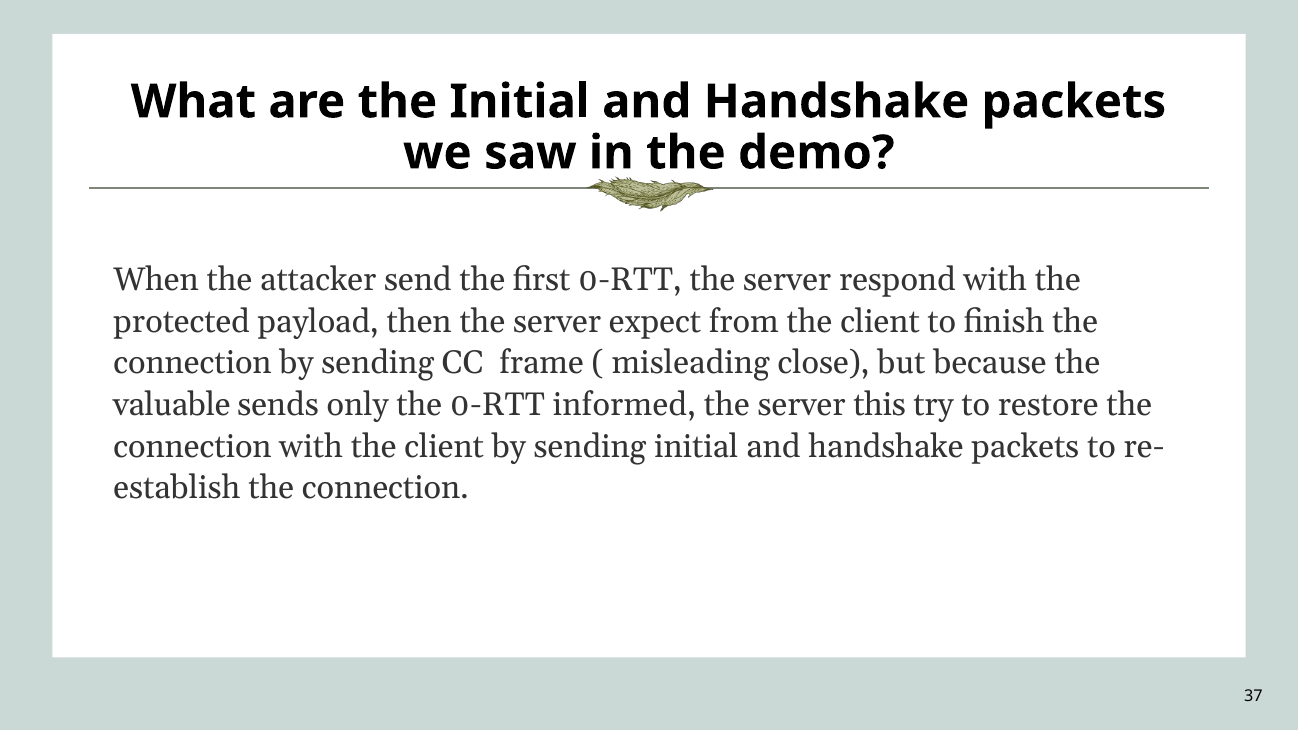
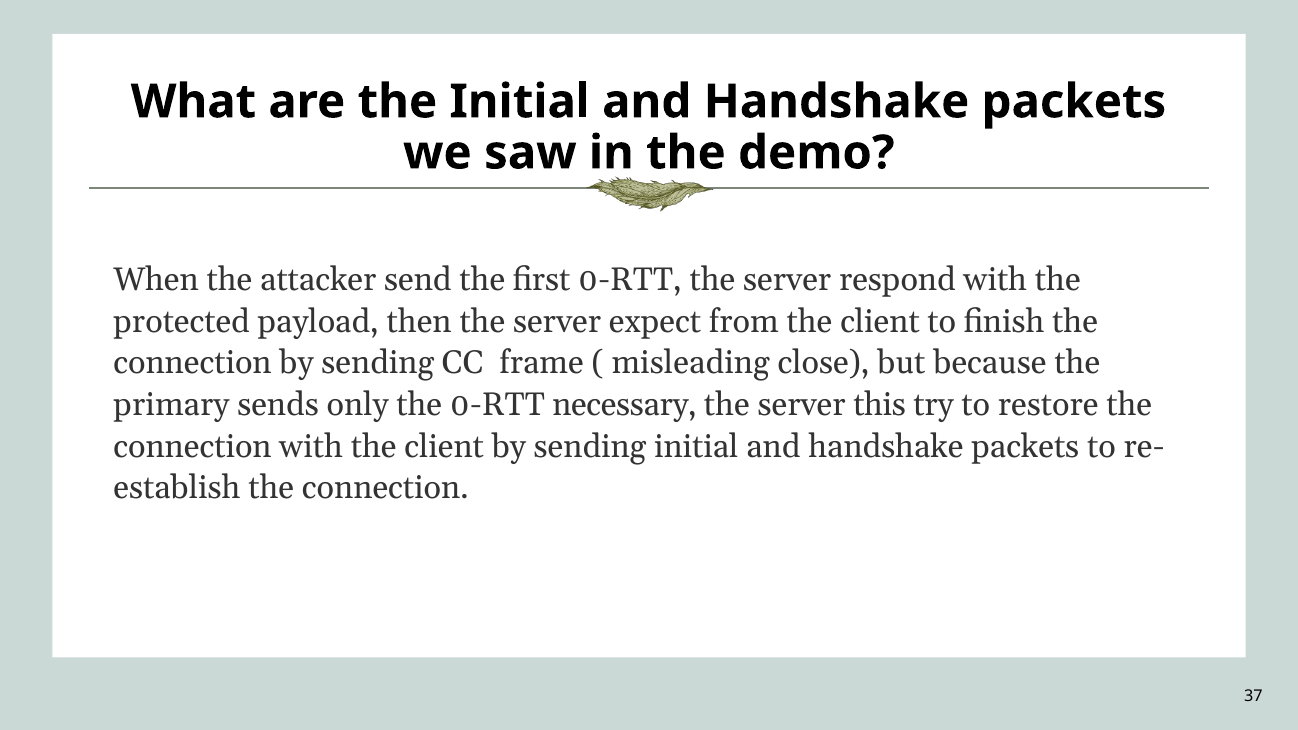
valuable: valuable -> primary (171, 405)
informed: informed -> necessary (625, 405)
